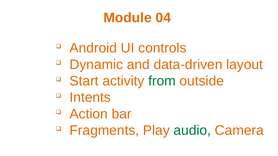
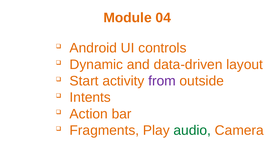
from colour: green -> purple (162, 81)
